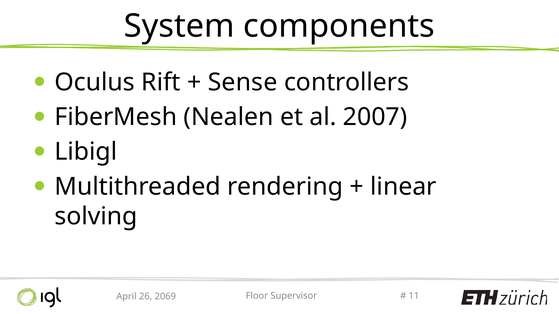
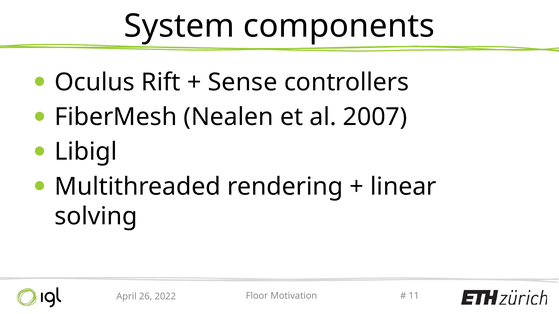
Supervisor: Supervisor -> Motivation (294, 296)
2069: 2069 -> 2022 (165, 297)
